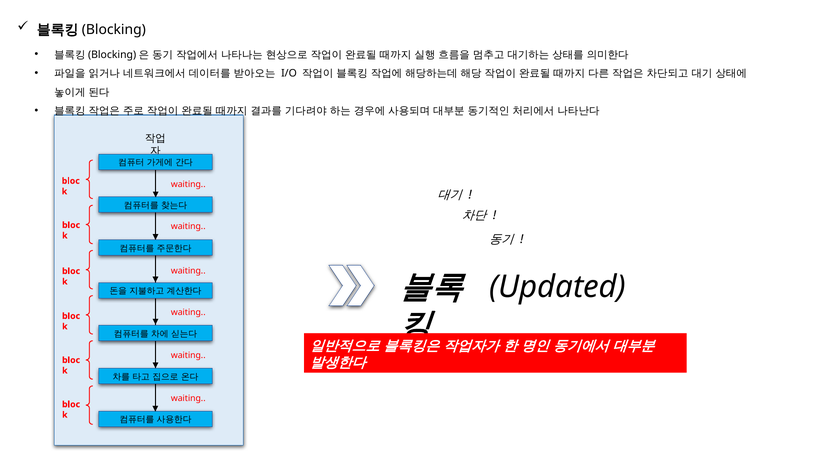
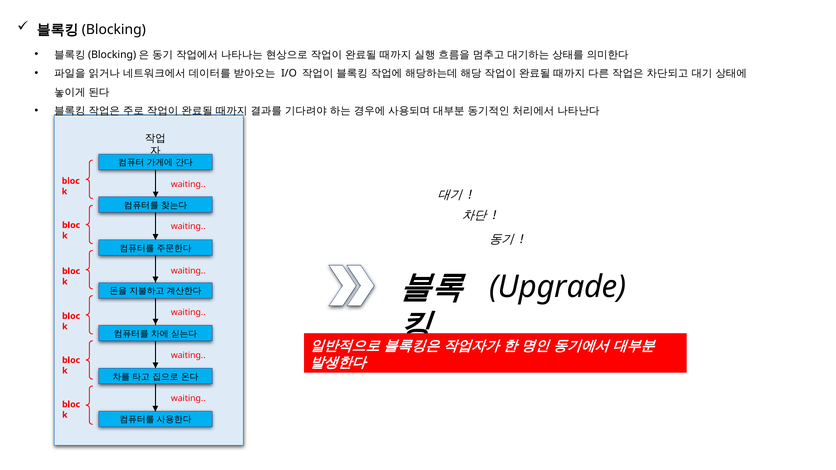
Updated: Updated -> Upgrade (558, 287)
